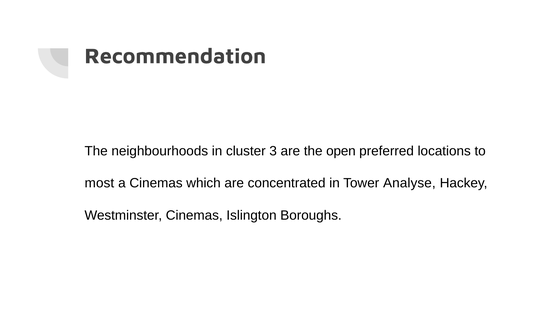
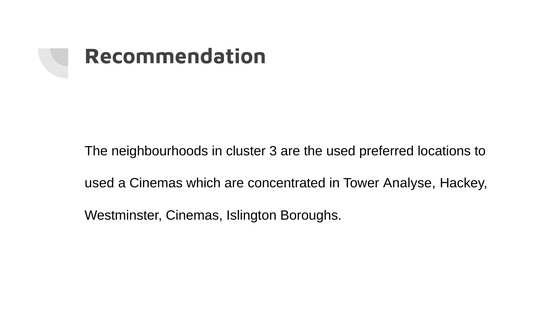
the open: open -> used (341, 151)
most: most -> used (99, 184)
